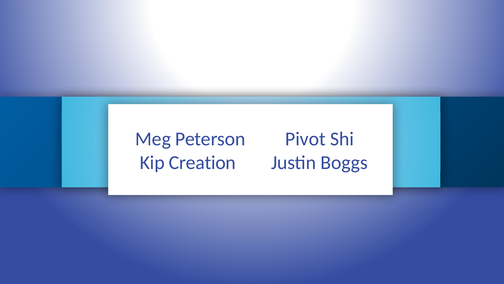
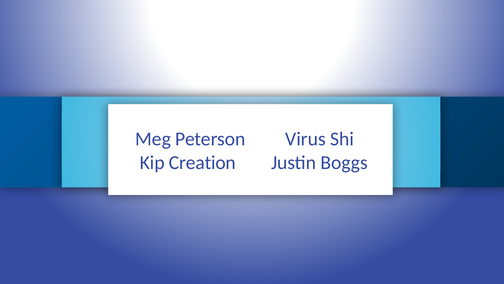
Pivot: Pivot -> Virus (306, 139)
